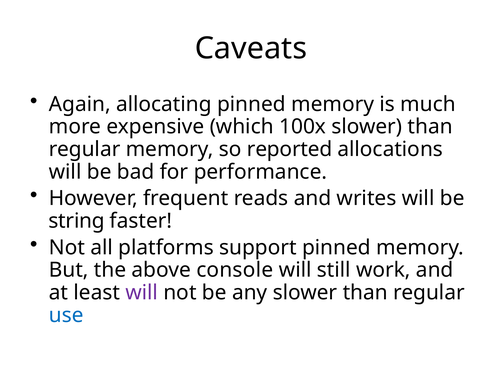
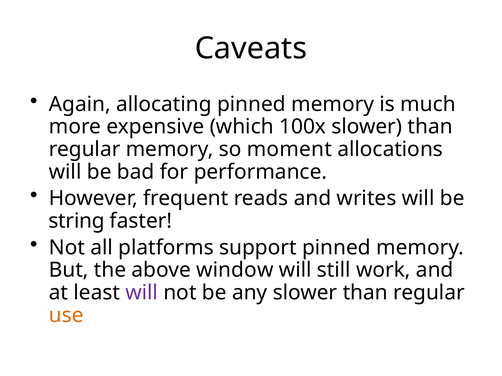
reported: reported -> moment (289, 149)
console: console -> window (235, 270)
use colour: blue -> orange (66, 316)
